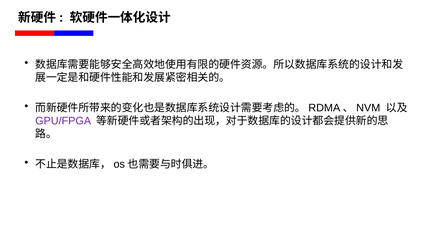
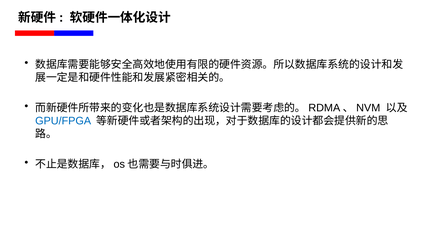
GPU/FPGA colour: purple -> blue (63, 121)
